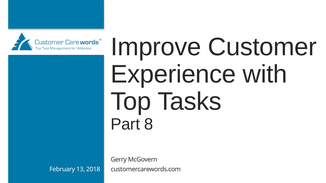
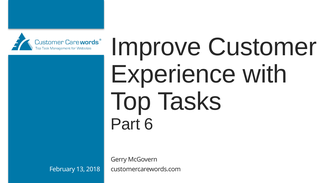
8: 8 -> 6 (149, 124)
